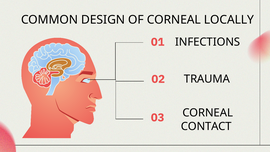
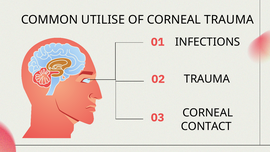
DESIGN: DESIGN -> UTILISE (103, 20)
CORNEAL LOCALLY: LOCALLY -> TRAUMA (229, 20)
